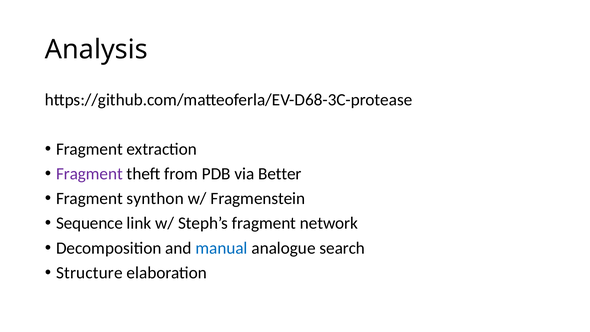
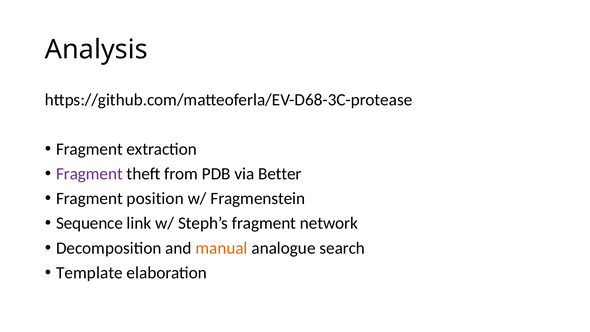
synthon: synthon -> position (155, 199)
manual colour: blue -> orange (222, 248)
Structure: Structure -> Template (89, 273)
